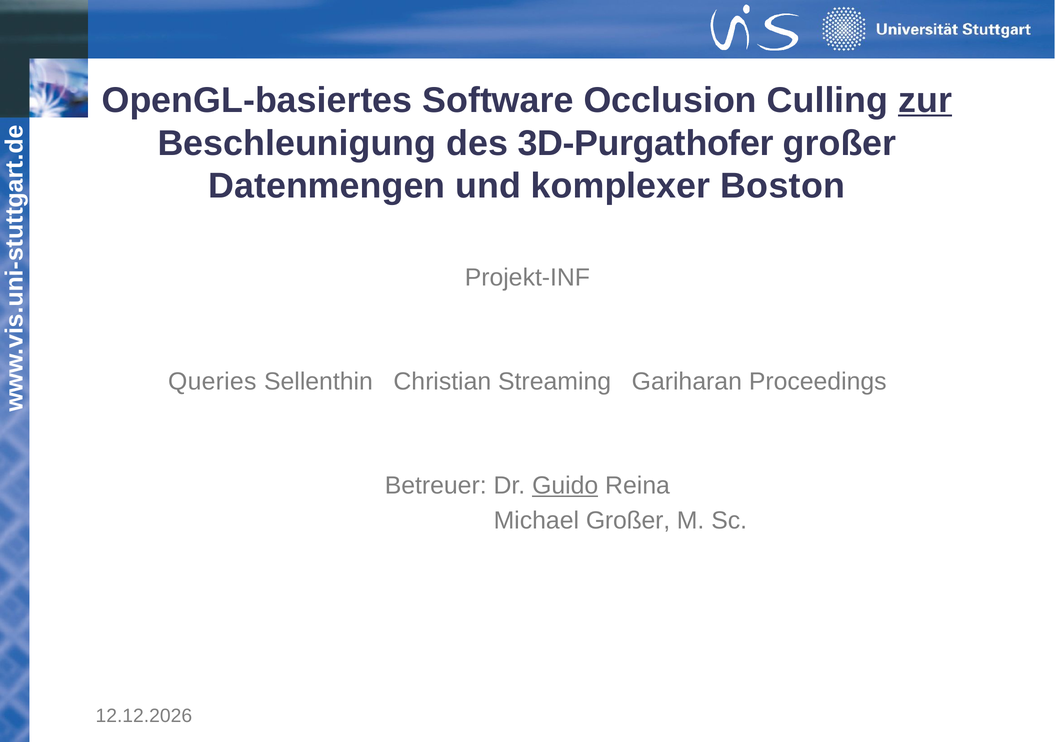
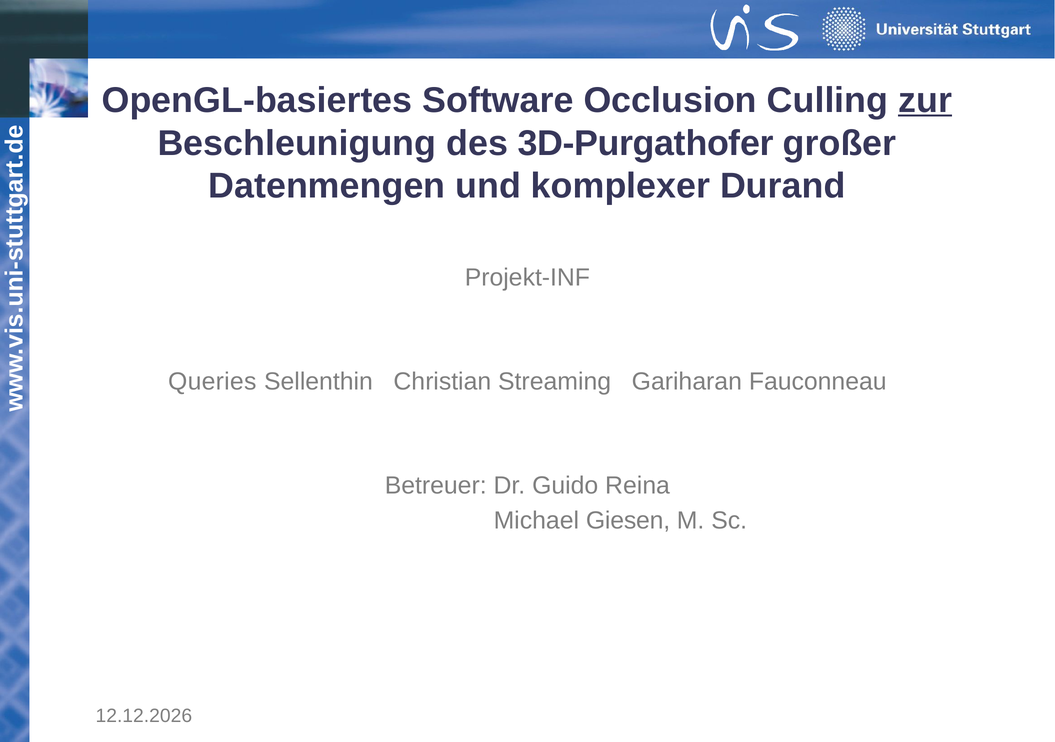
Boston: Boston -> Durand (783, 186)
Proceedings: Proceedings -> Fauconneau (818, 382)
Guido underline: present -> none (565, 486)
Michael Großer: Großer -> Giesen (628, 521)
